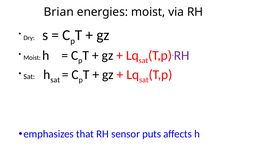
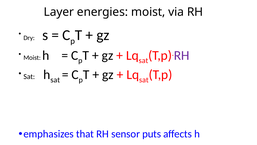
Brian: Brian -> Layer (59, 12)
